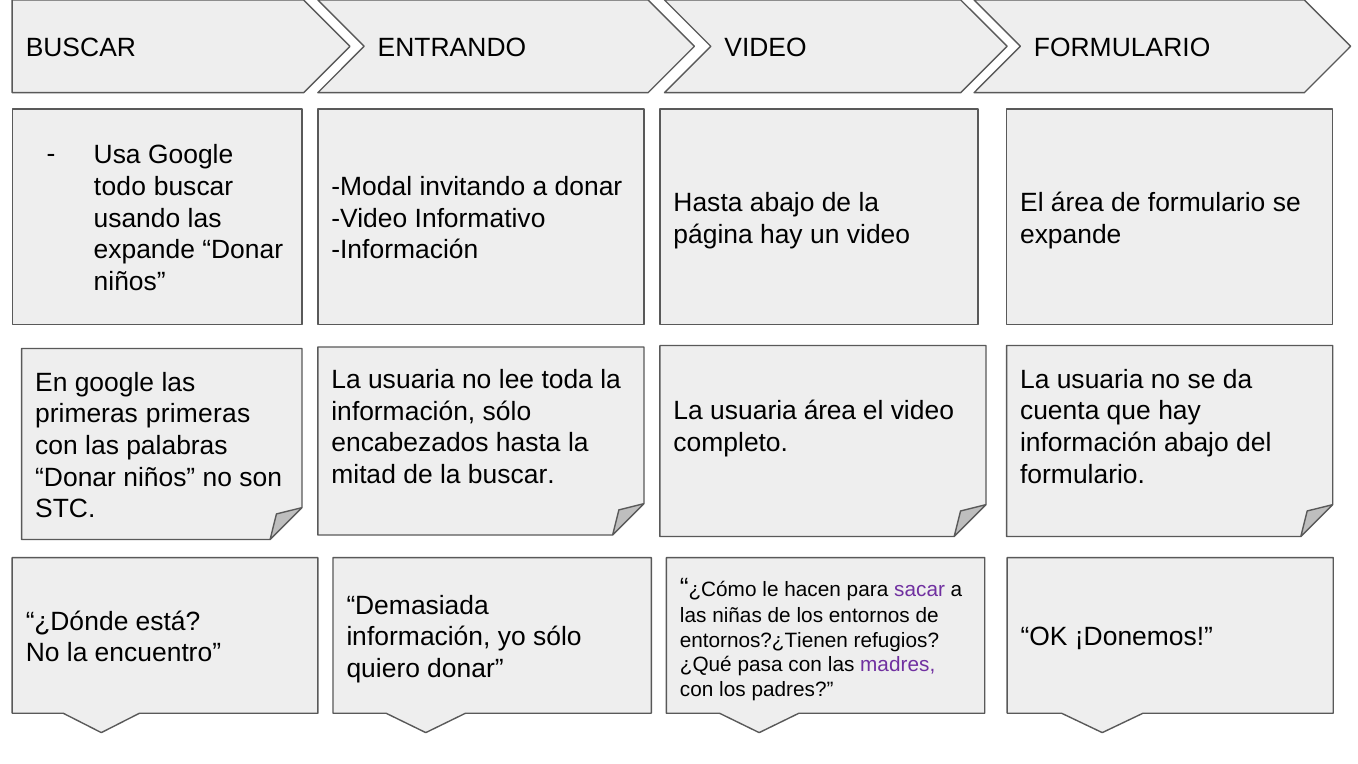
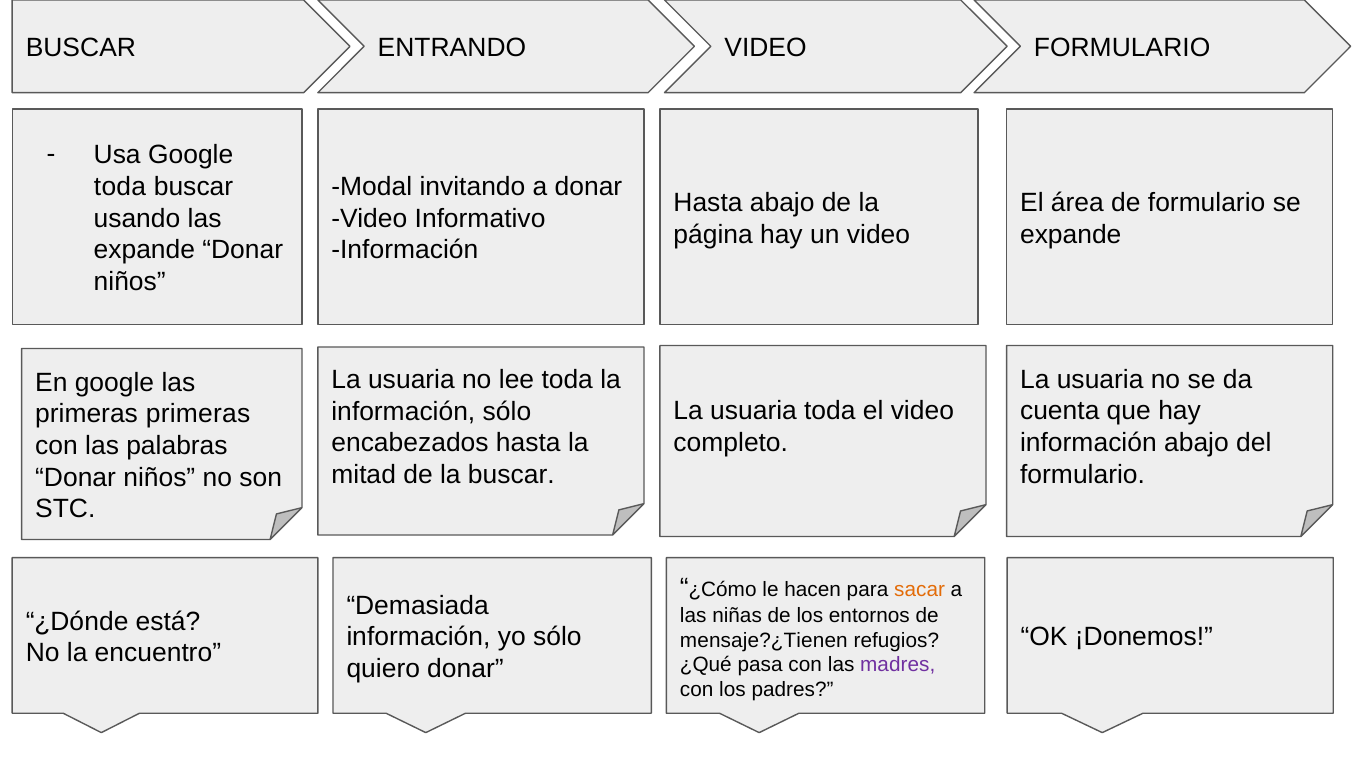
todo: todo -> toda (120, 187)
usuaria área: área -> toda (830, 411)
sacar colour: purple -> orange (920, 589)
entornos?¿Tienen: entornos?¿Tienen -> mensaje?¿Tienen (764, 640)
